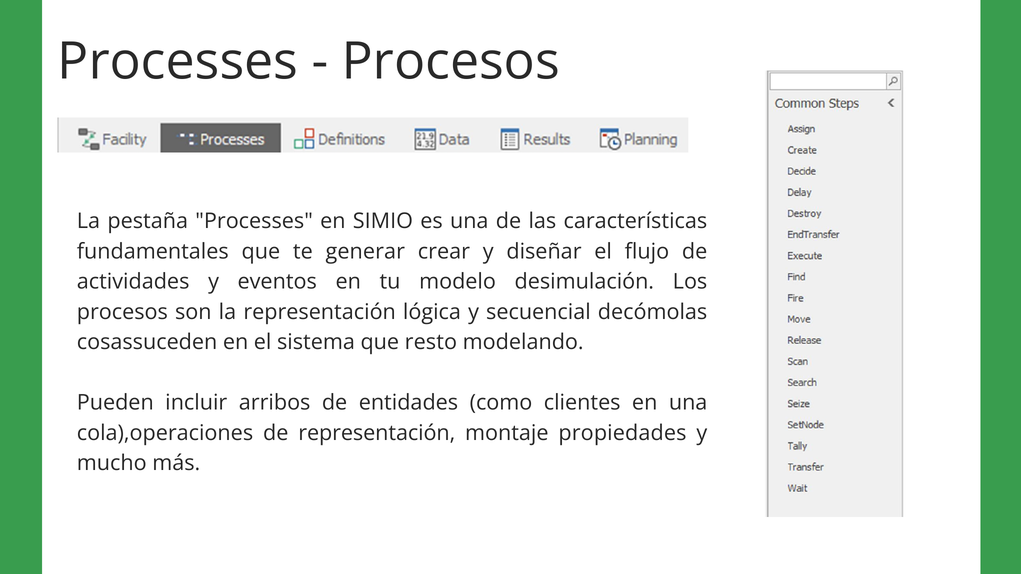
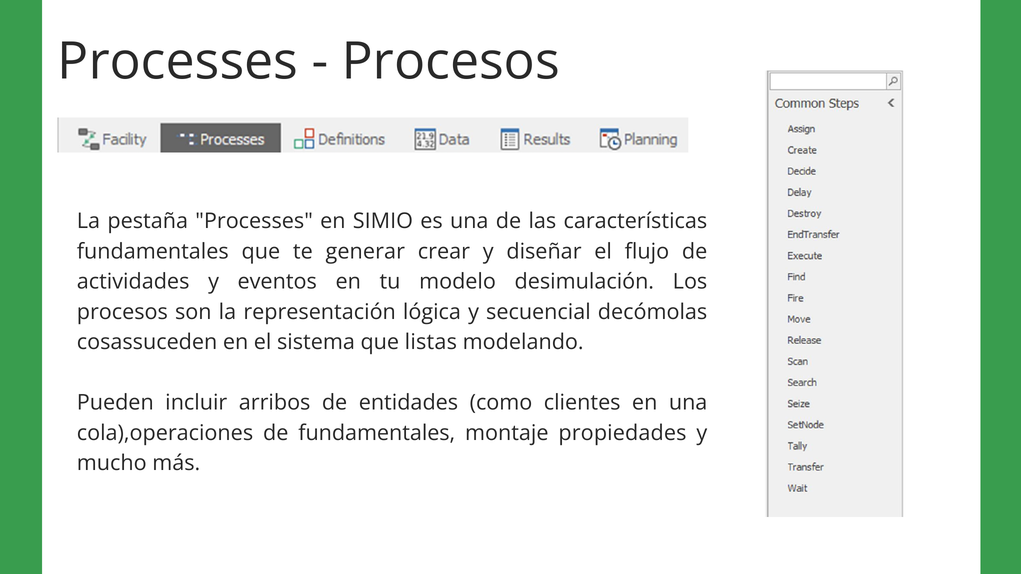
resto: resto -> listas (431, 343)
de representación: representación -> fundamentales (377, 433)
